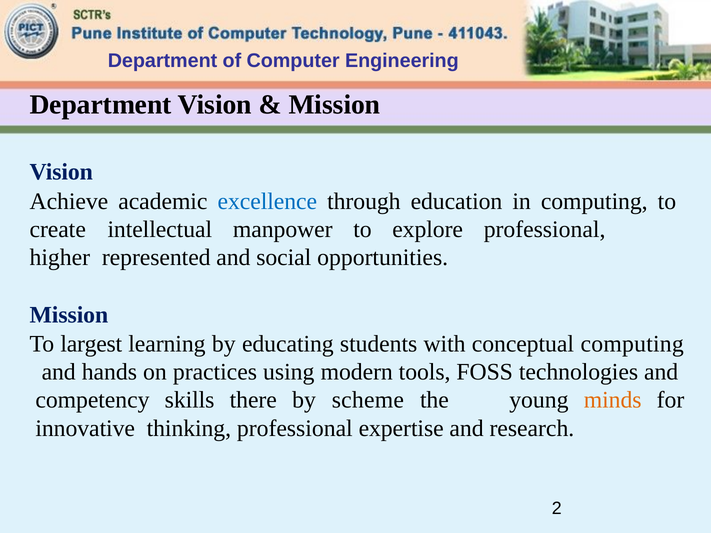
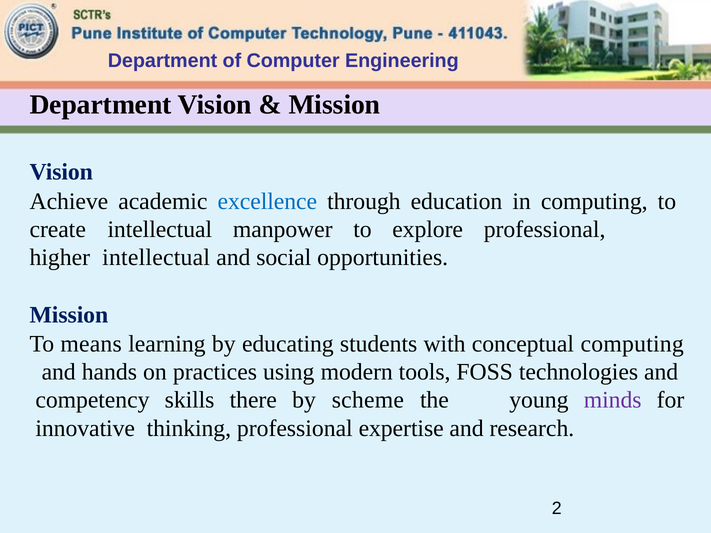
higher represented: represented -> intellectual (156, 258)
largest: largest -> means (91, 344)
minds colour: orange -> purple (613, 400)
